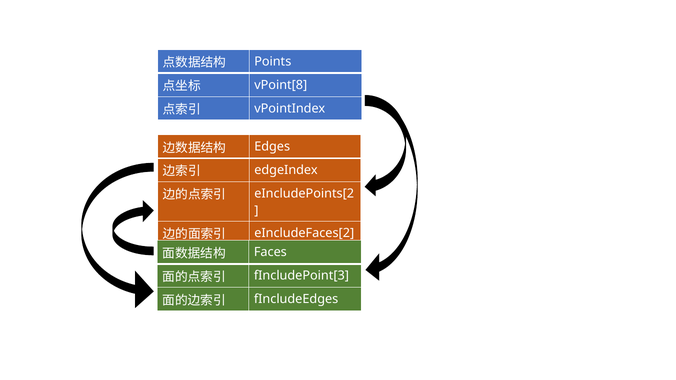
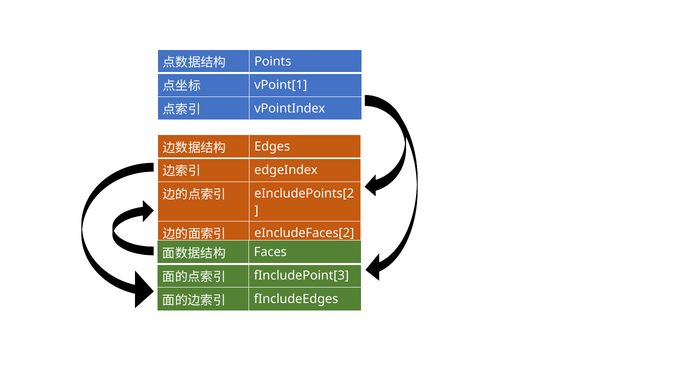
vPoint[8: vPoint[8 -> vPoint[1 (281, 85)
